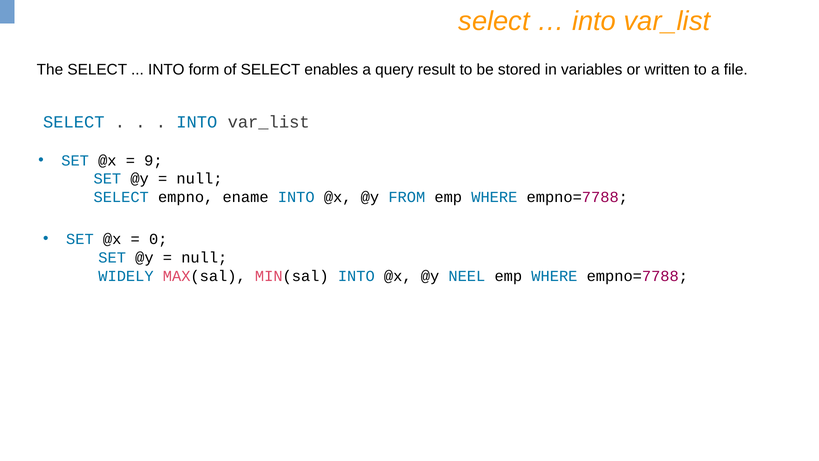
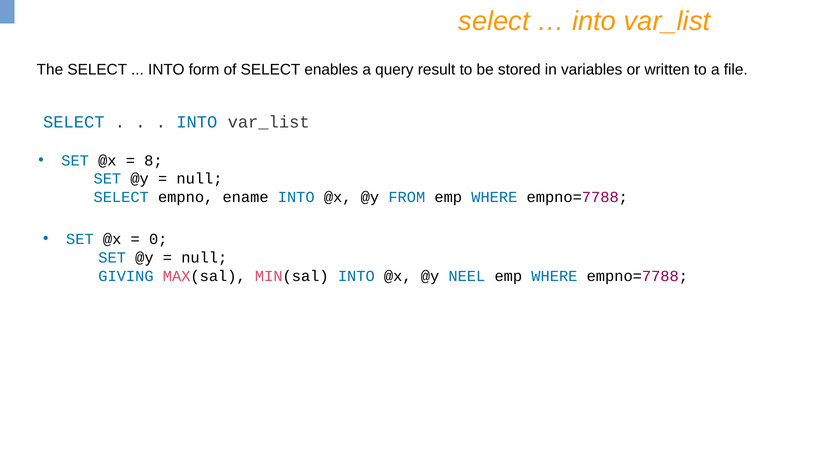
9: 9 -> 8 (153, 160)
WIDELY: WIDELY -> GIVING (126, 276)
